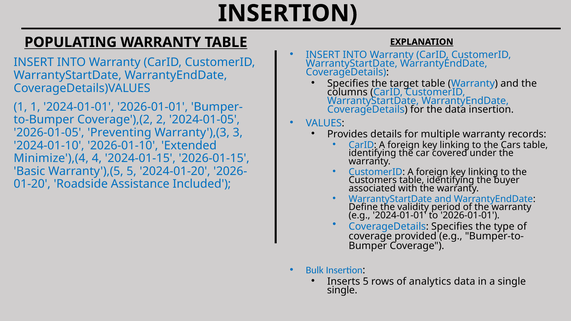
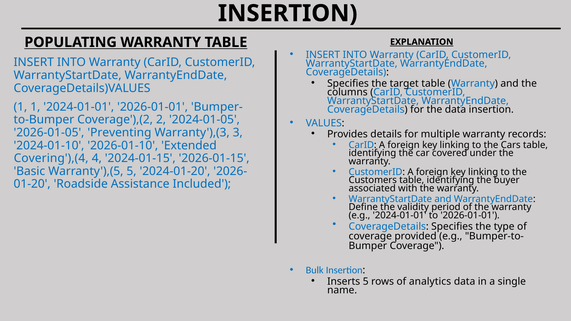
Minimize'),(4: Minimize'),(4 -> Covering'),(4 (51, 158)
single: single -> name (342, 290)
